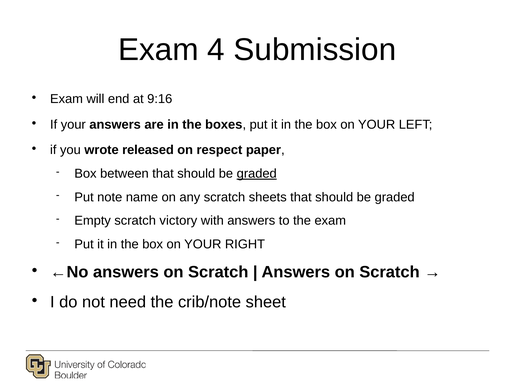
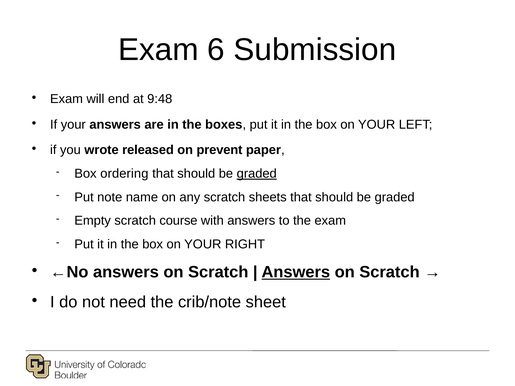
4: 4 -> 6 (216, 50)
9:16: 9:16 -> 9:48 (160, 99)
respect: respect -> prevent (219, 150)
between: between -> ordering (124, 174)
victory: victory -> course (178, 221)
Answers underline: none -> present (296, 272)
